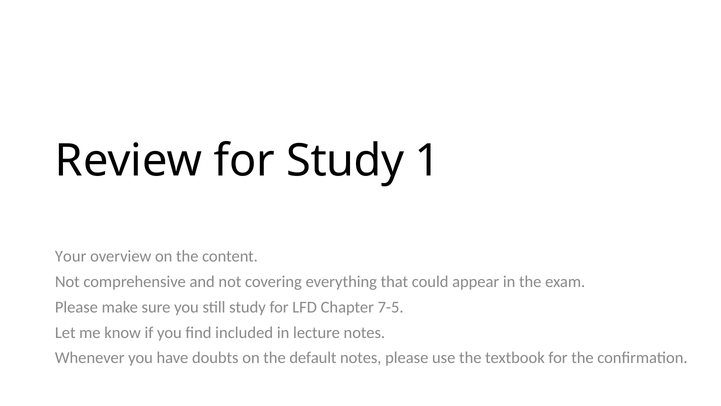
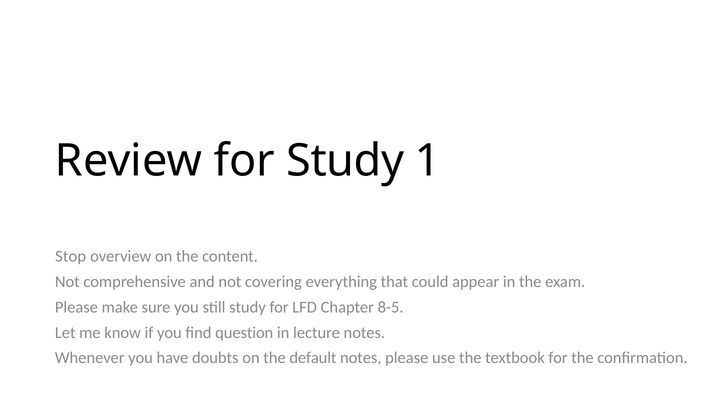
Your: Your -> Stop (71, 256)
7-5: 7-5 -> 8-5 (391, 307)
included: included -> question (244, 332)
